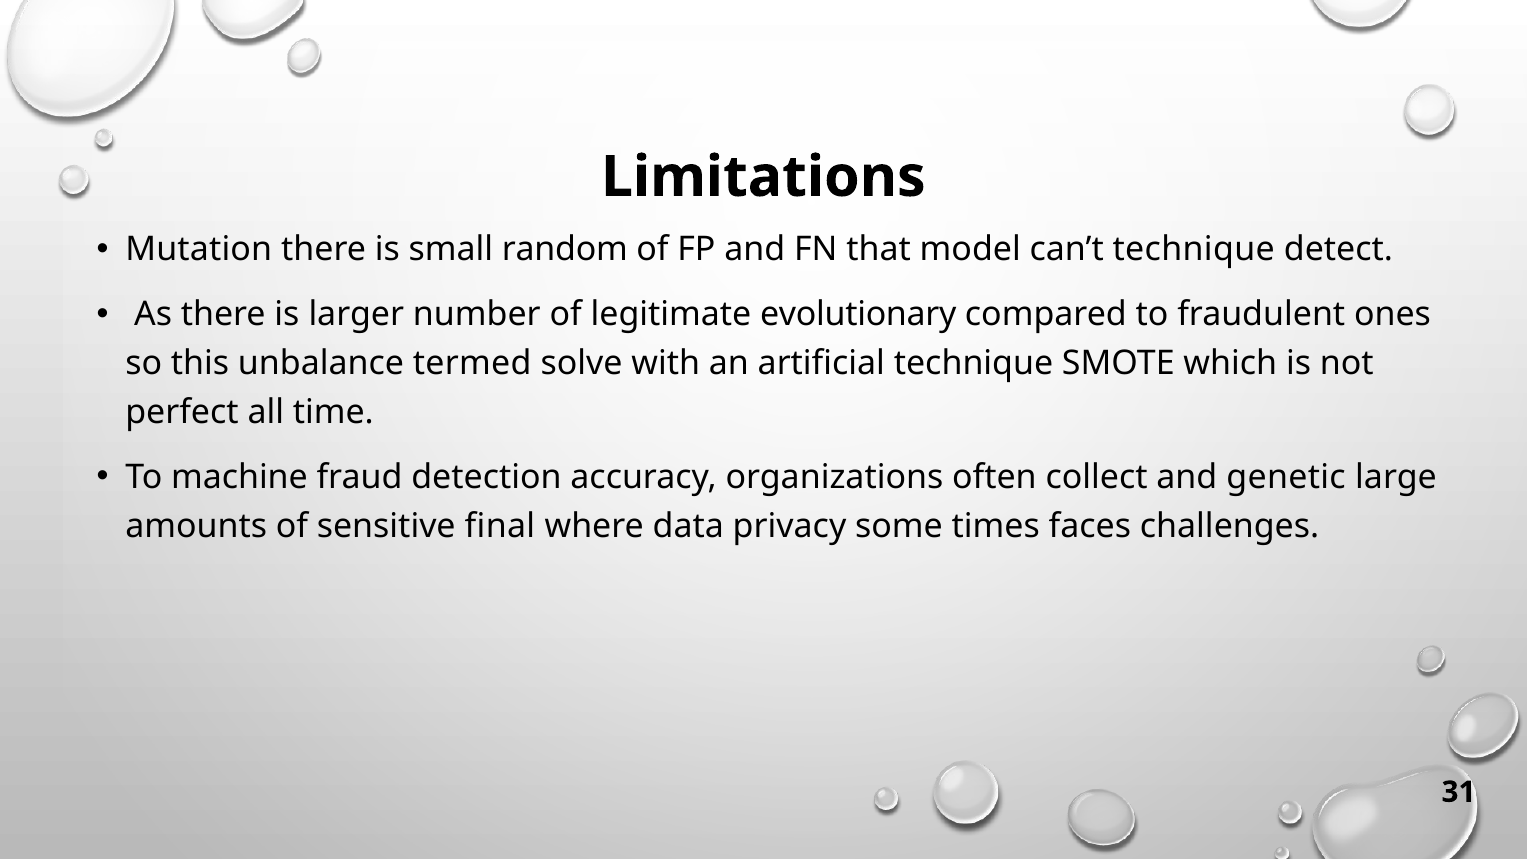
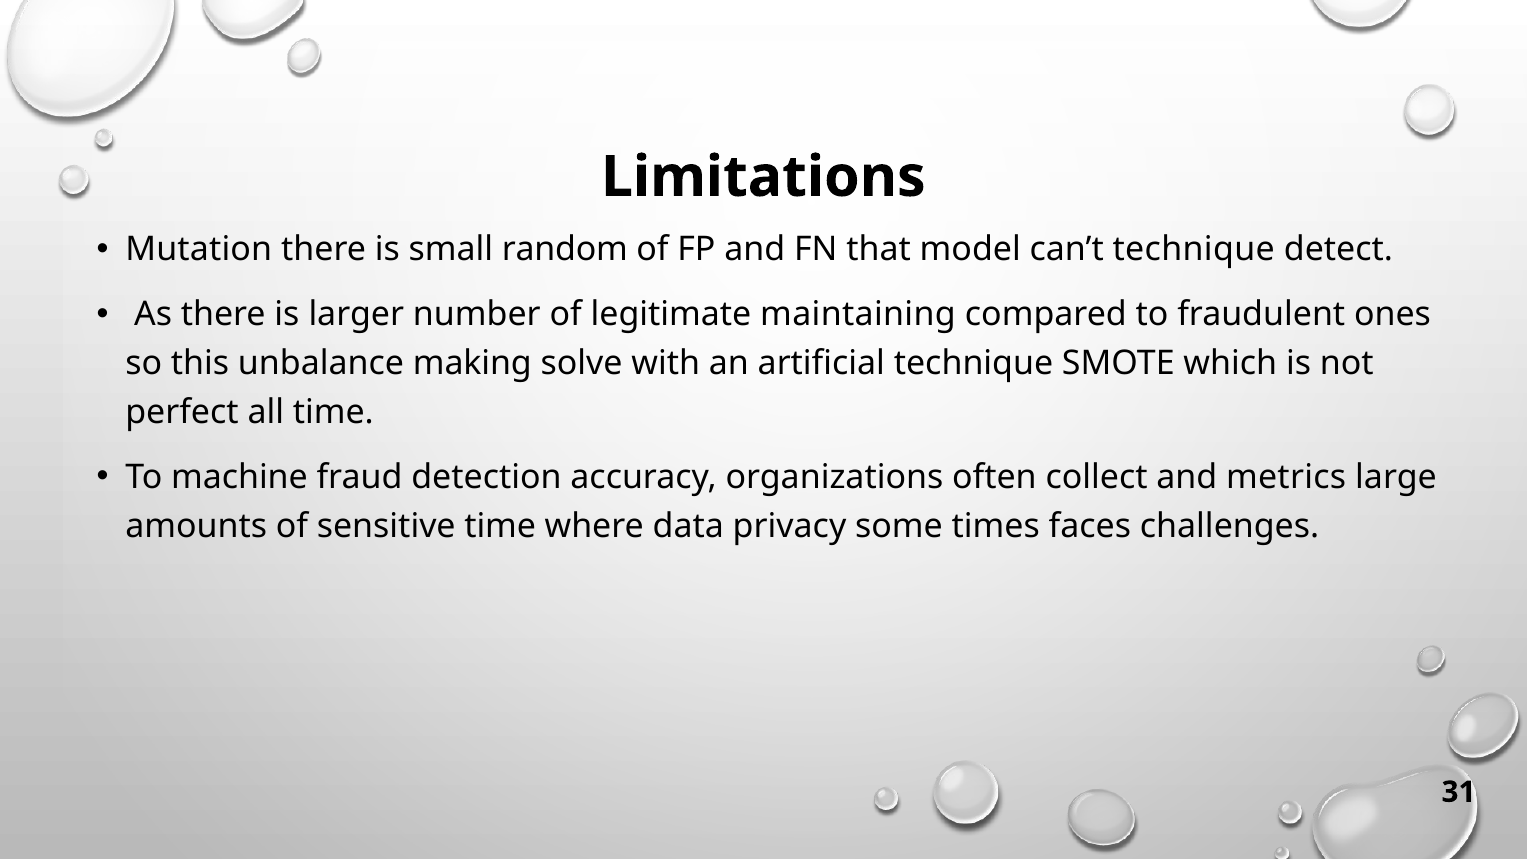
evolutionary: evolutionary -> maintaining (858, 315)
termed: termed -> making (472, 363)
genetic: genetic -> metrics (1286, 477)
sensitive final: final -> time (500, 526)
